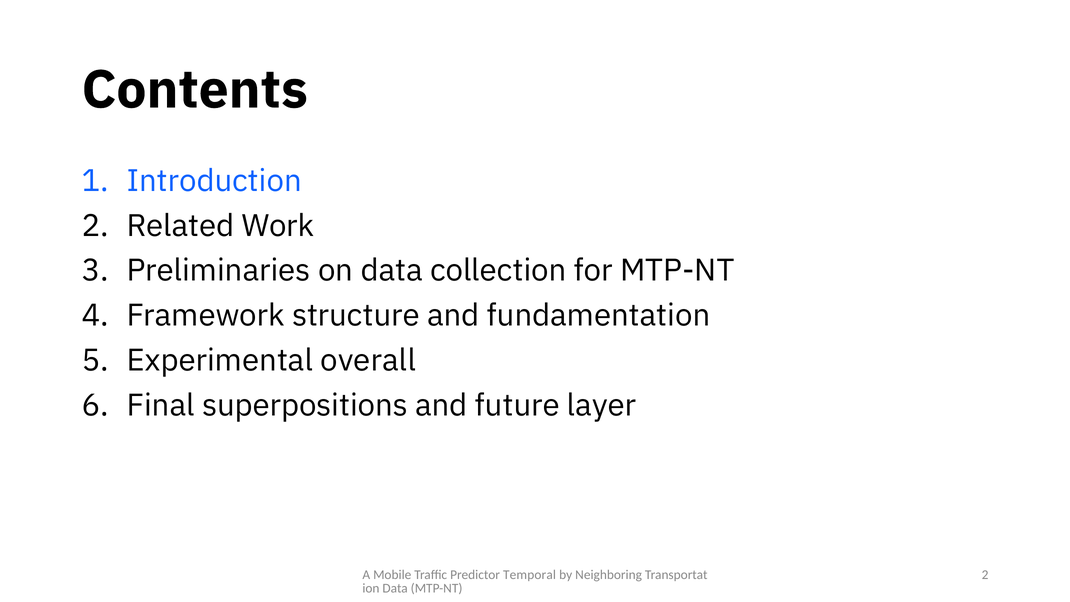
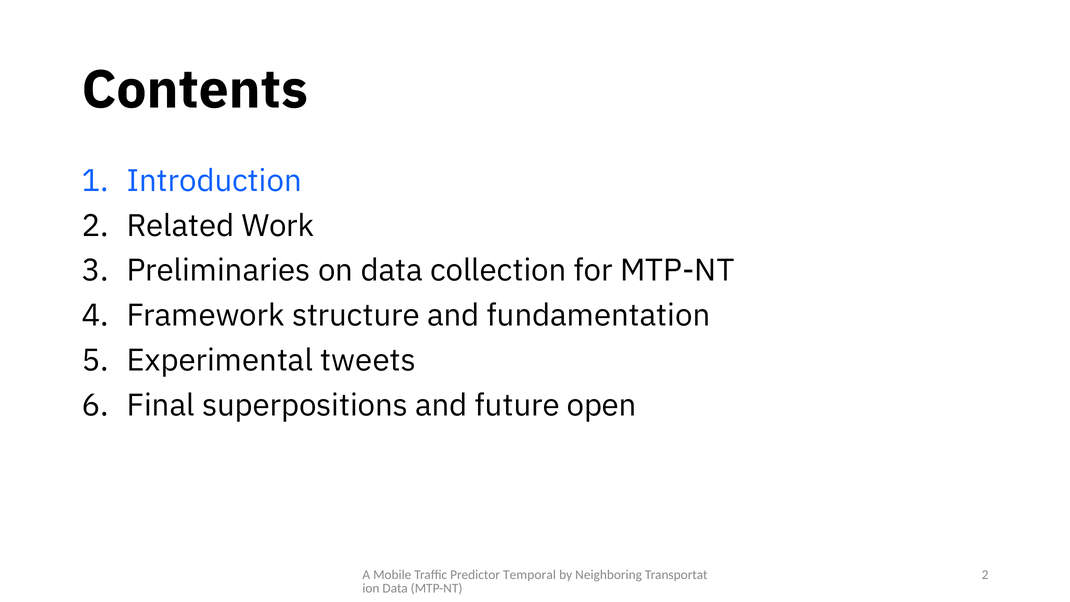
overall: overall -> tweets (368, 360)
layer: layer -> open (602, 405)
